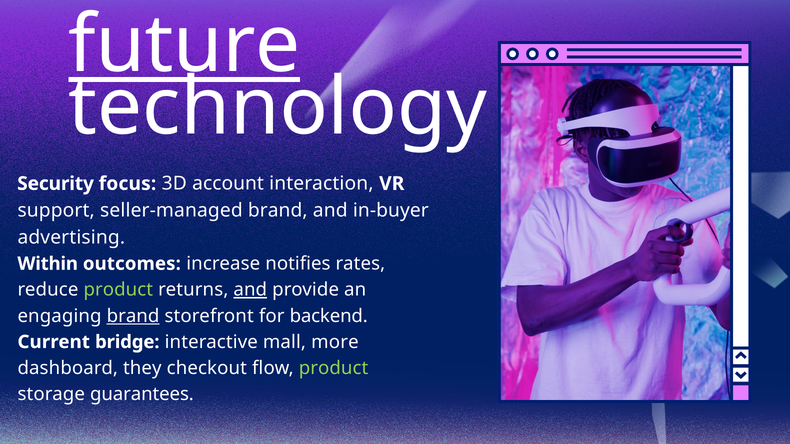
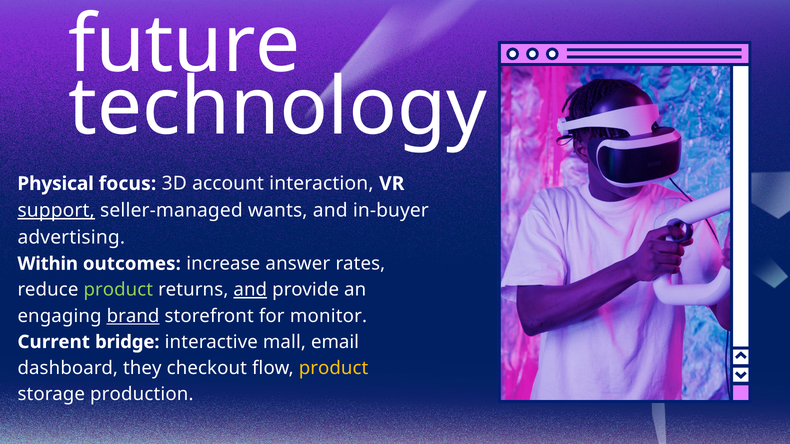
future underline: present -> none (184, 45)
Security: Security -> Physical (56, 184)
support underline: none -> present (56, 211)
seller-managed brand: brand -> wants (278, 211)
notifies: notifies -> answer (298, 264)
backend: backend -> monitor (329, 316)
more: more -> email (335, 342)
product colour: light green -> yellow (334, 368)
guarantees: guarantees -> production (142, 394)
